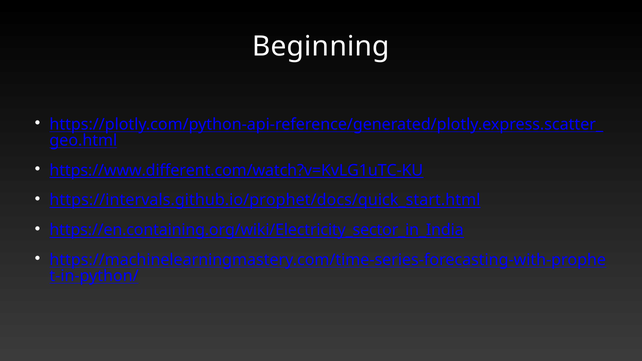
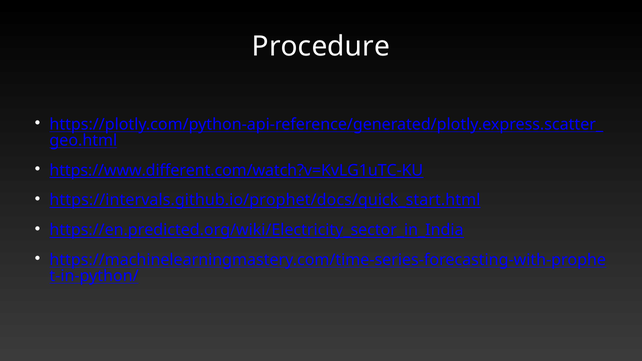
Beginning: Beginning -> Procedure (321, 46)
https://en.containing.org/wiki/Electricity_sector_in_India: https://en.containing.org/wiki/Electricity_sector_in_India -> https://en.predicted.org/wiki/Electricity_sector_in_India (257, 230)
